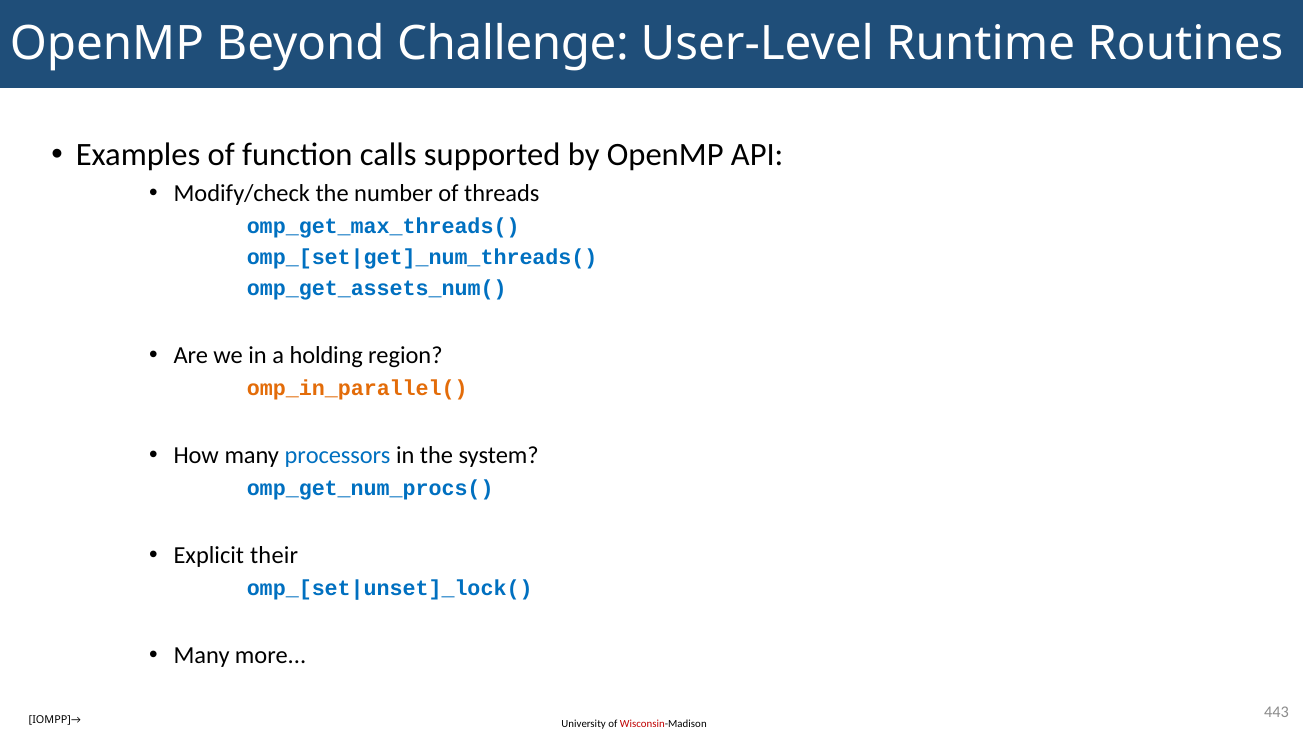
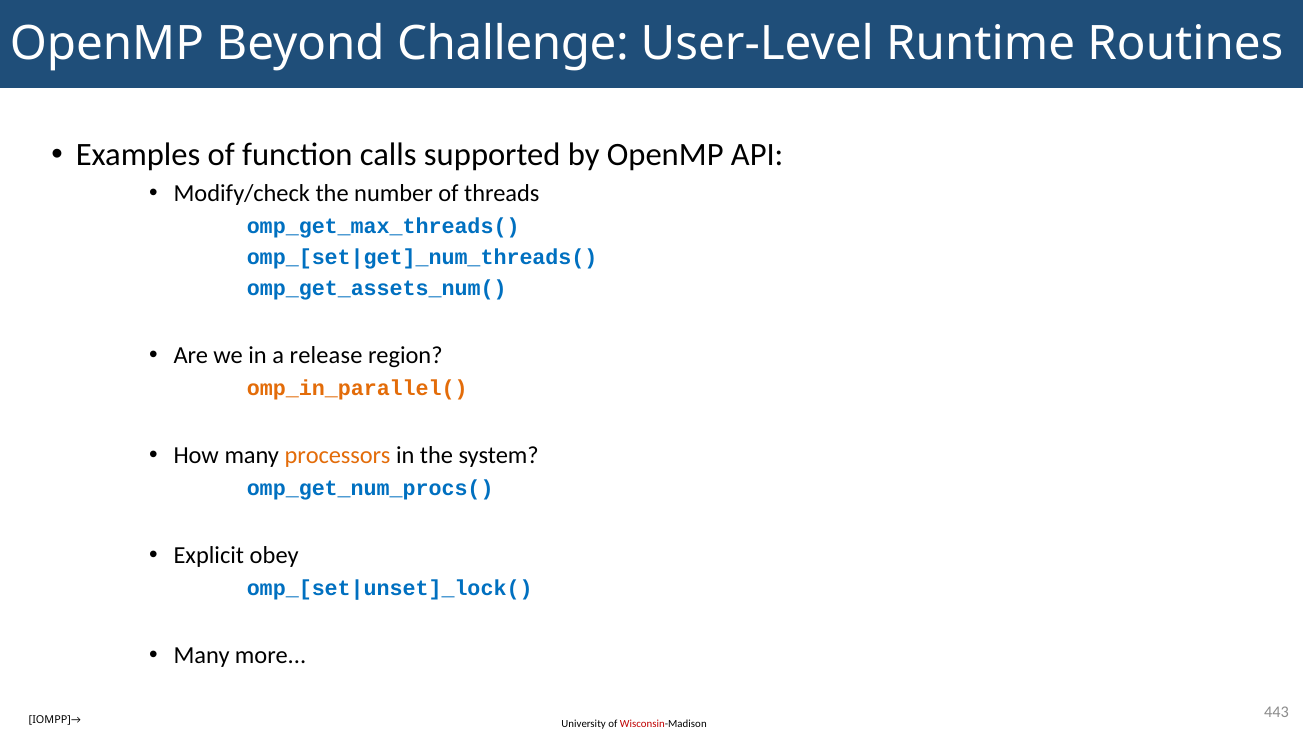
holding: holding -> release (326, 355)
processors colour: blue -> orange (338, 455)
their: their -> obey (274, 555)
